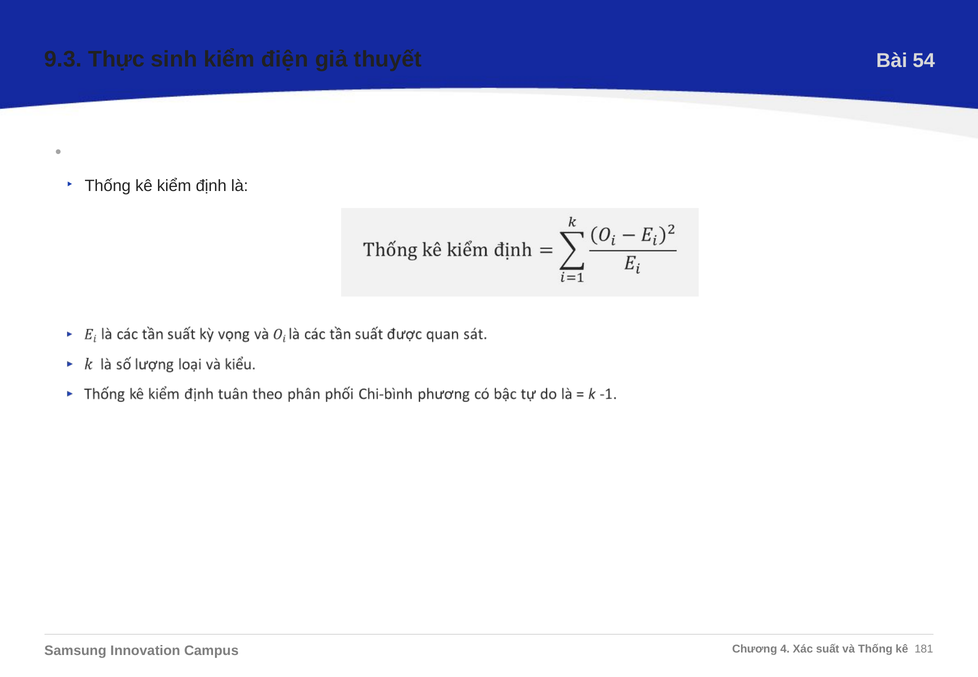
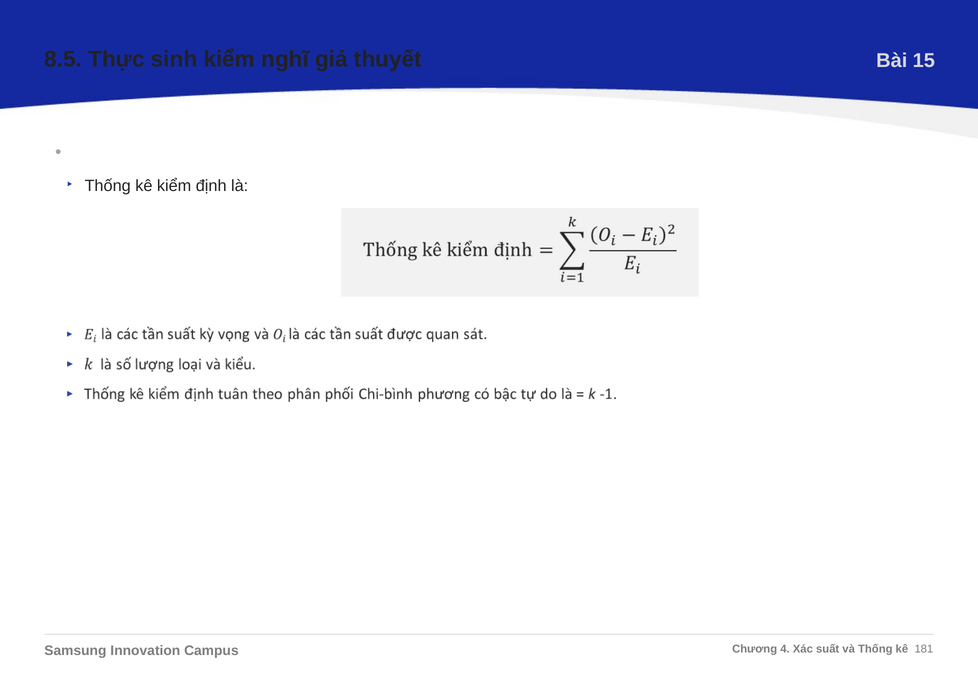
9.3: 9.3 -> 8.5 (63, 60)
điện: điện -> nghĩ (285, 60)
54: 54 -> 15 (924, 61)
